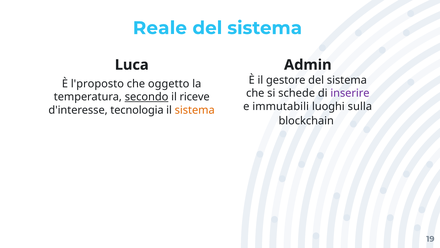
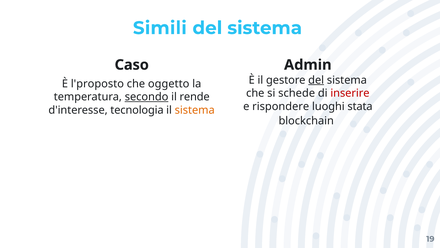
Reale: Reale -> Simili (160, 28)
Luca: Luca -> Caso (132, 65)
del underline: none -> present (316, 80)
inserire colour: purple -> red (350, 93)
riceve: riceve -> rende (195, 97)
immutabili: immutabili -> rispondere (281, 106)
sulla: sulla -> stata (360, 106)
